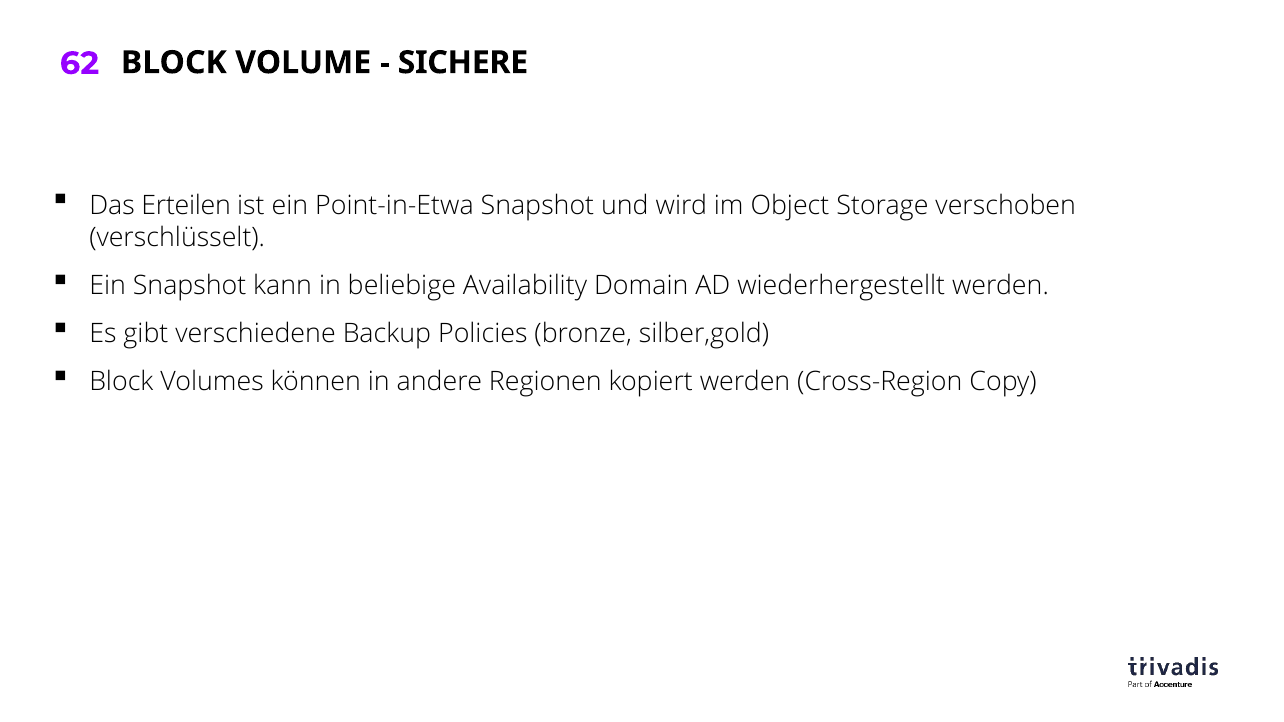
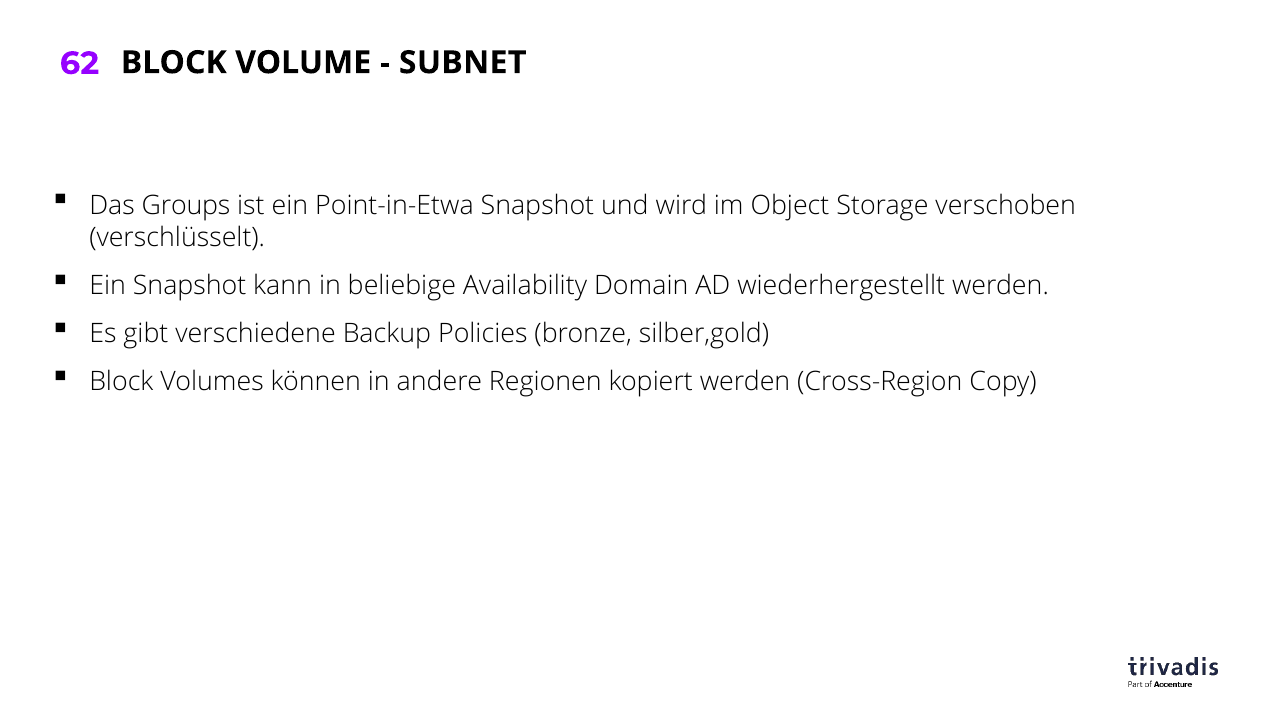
SICHERE: SICHERE -> SUBNET (463, 63)
Erteilen: Erteilen -> Groups (186, 205)
